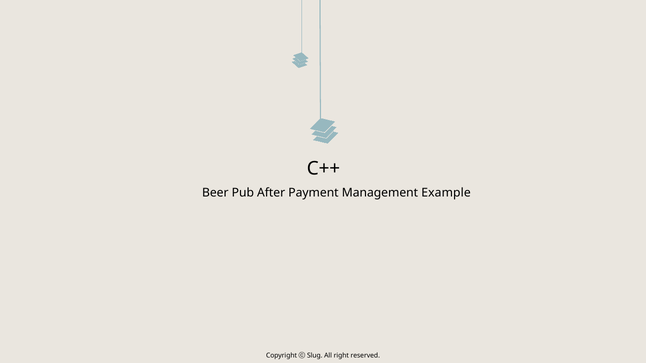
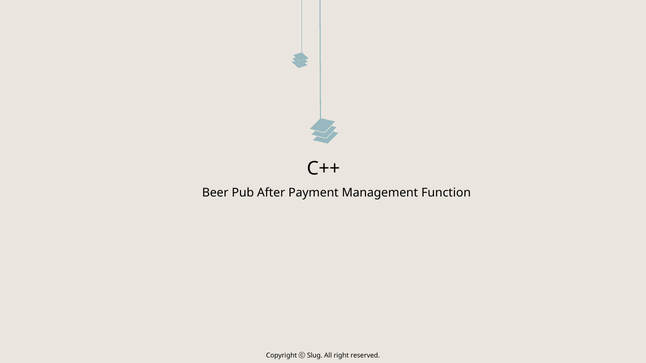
Example: Example -> Function (446, 193)
